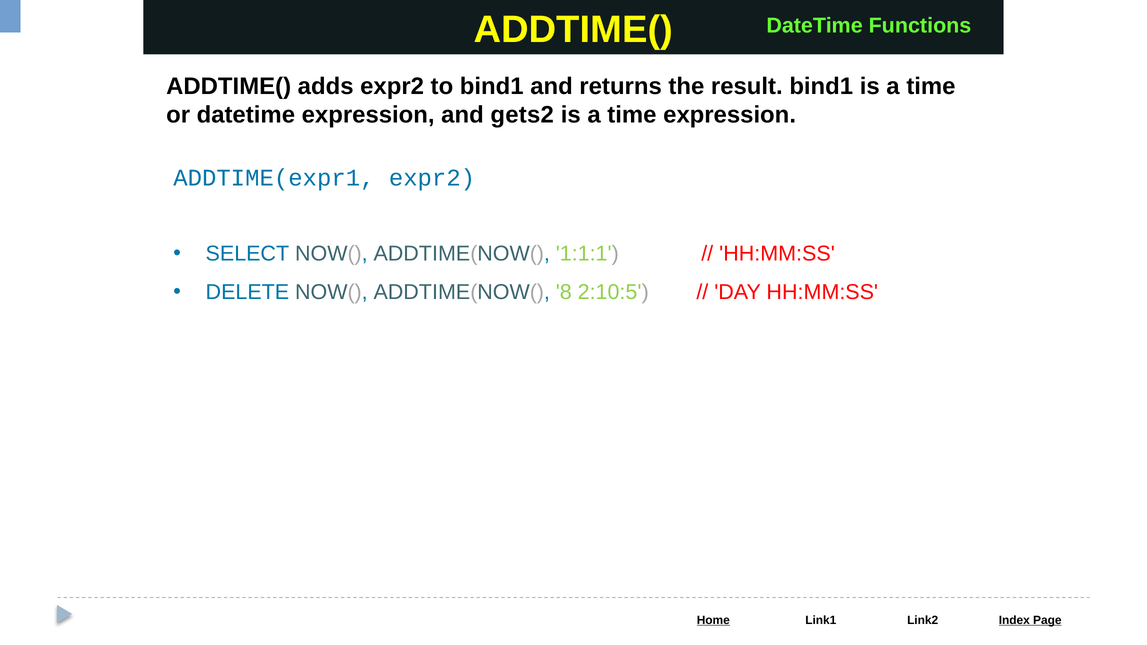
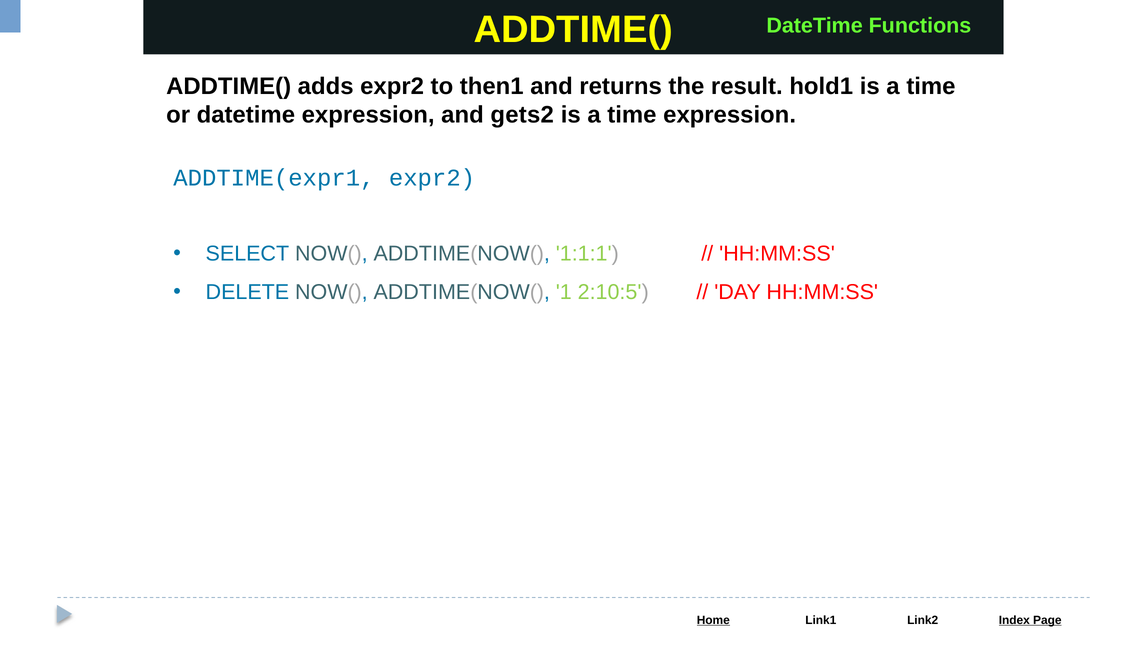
to bind1: bind1 -> then1 (492, 86)
result bind1: bind1 -> hold1 (821, 86)
8: 8 -> 1 (564, 292)
